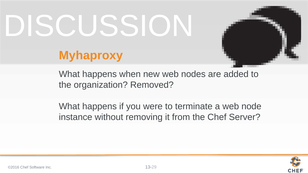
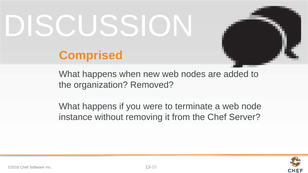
Myhaproxy: Myhaproxy -> Comprised (91, 55)
